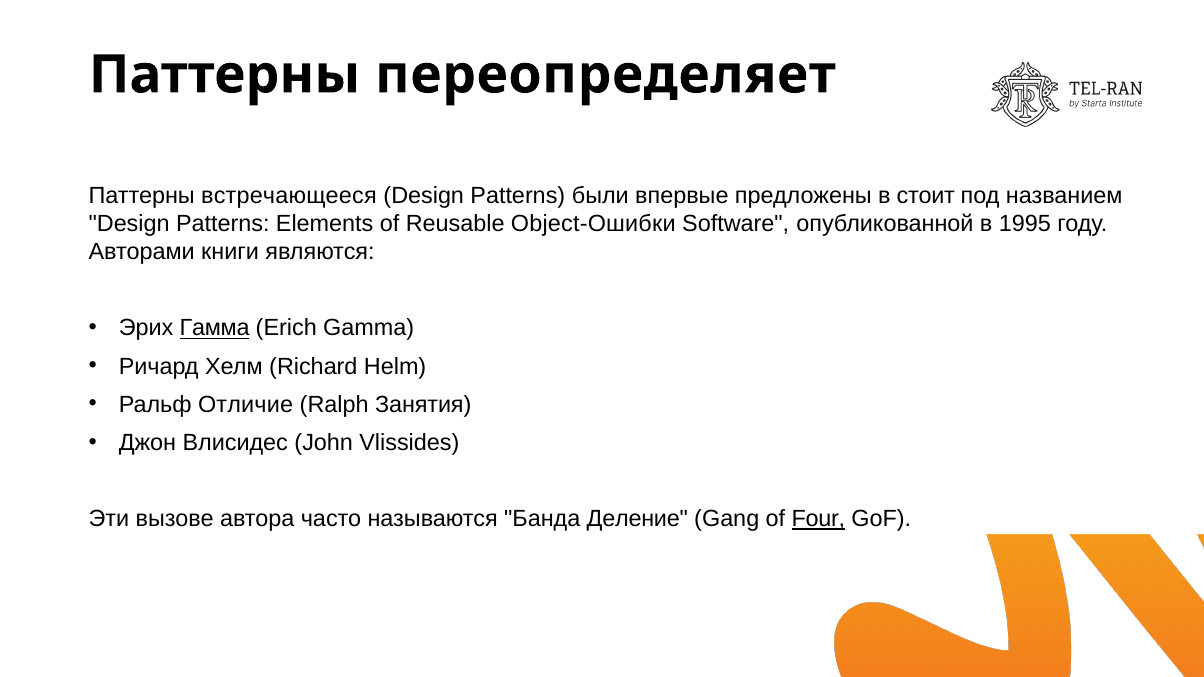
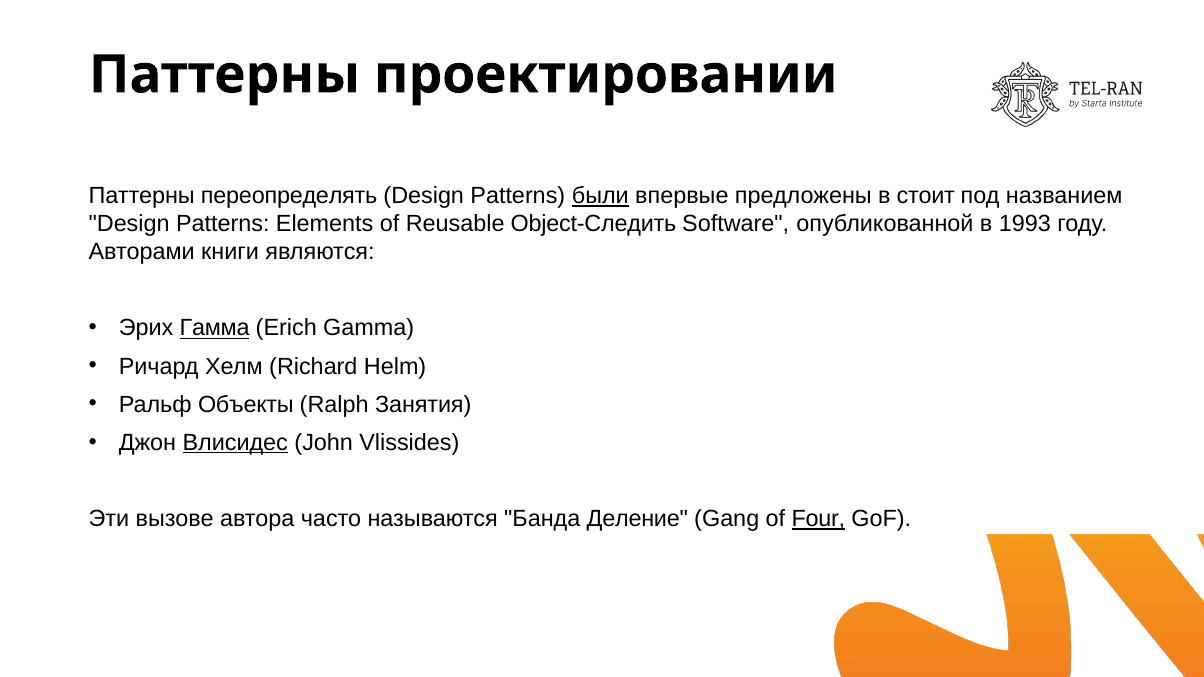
переопределяет: переопределяет -> проектировании (606, 75)
встречающееся: встречающееся -> переопределять (289, 196)
были underline: none -> present (600, 196)
Object-Ошибки: Object-Ошибки -> Object-Следить (593, 224)
1995: 1995 -> 1993 (1025, 224)
Отличие: Отличие -> Объекты (246, 405)
Влисидес underline: none -> present (235, 443)
